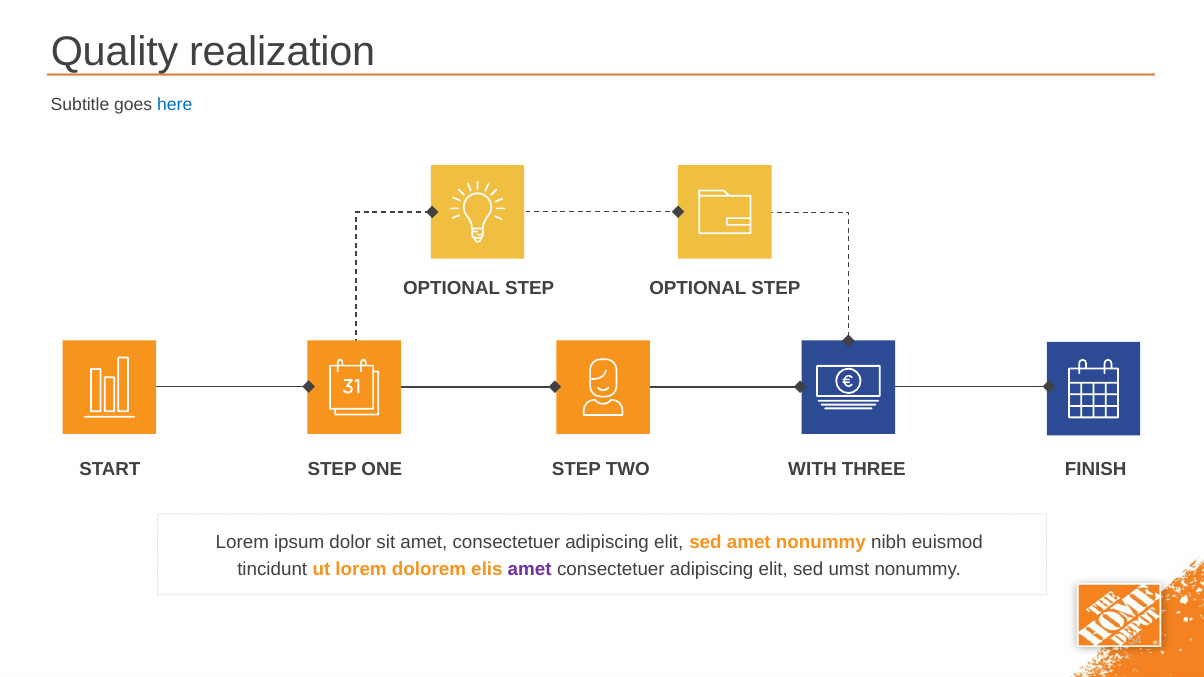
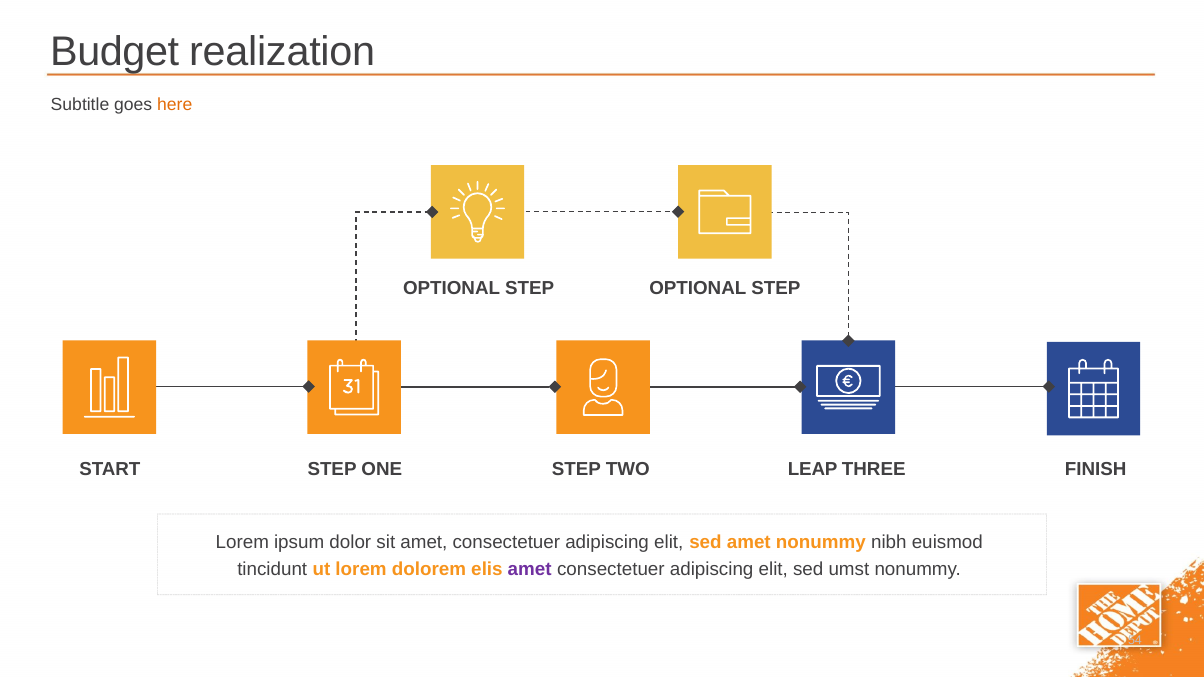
Quality: Quality -> Budget (115, 52)
here colour: blue -> orange (175, 105)
WITH: WITH -> LEAP (813, 469)
